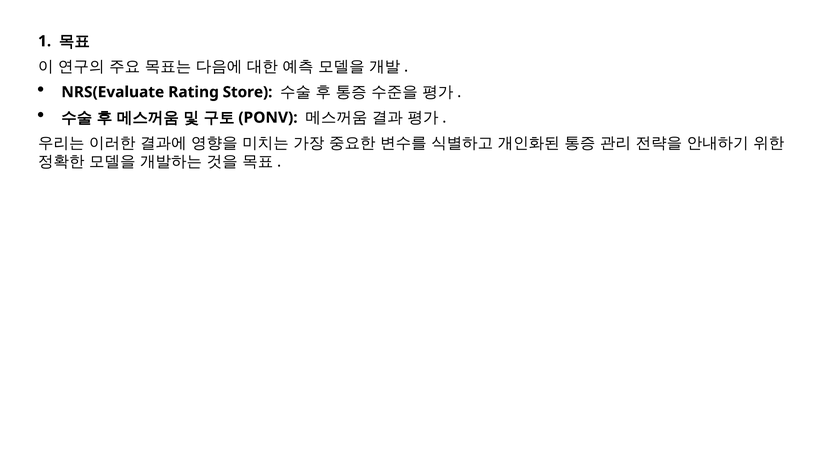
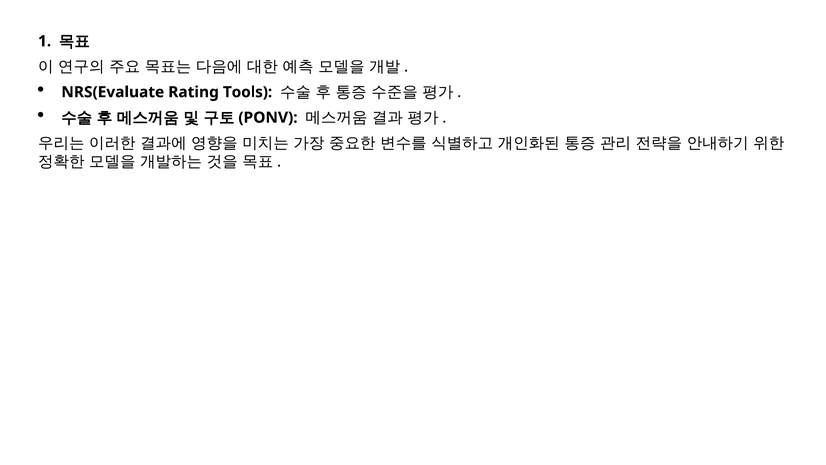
Store: Store -> Tools (248, 92)
